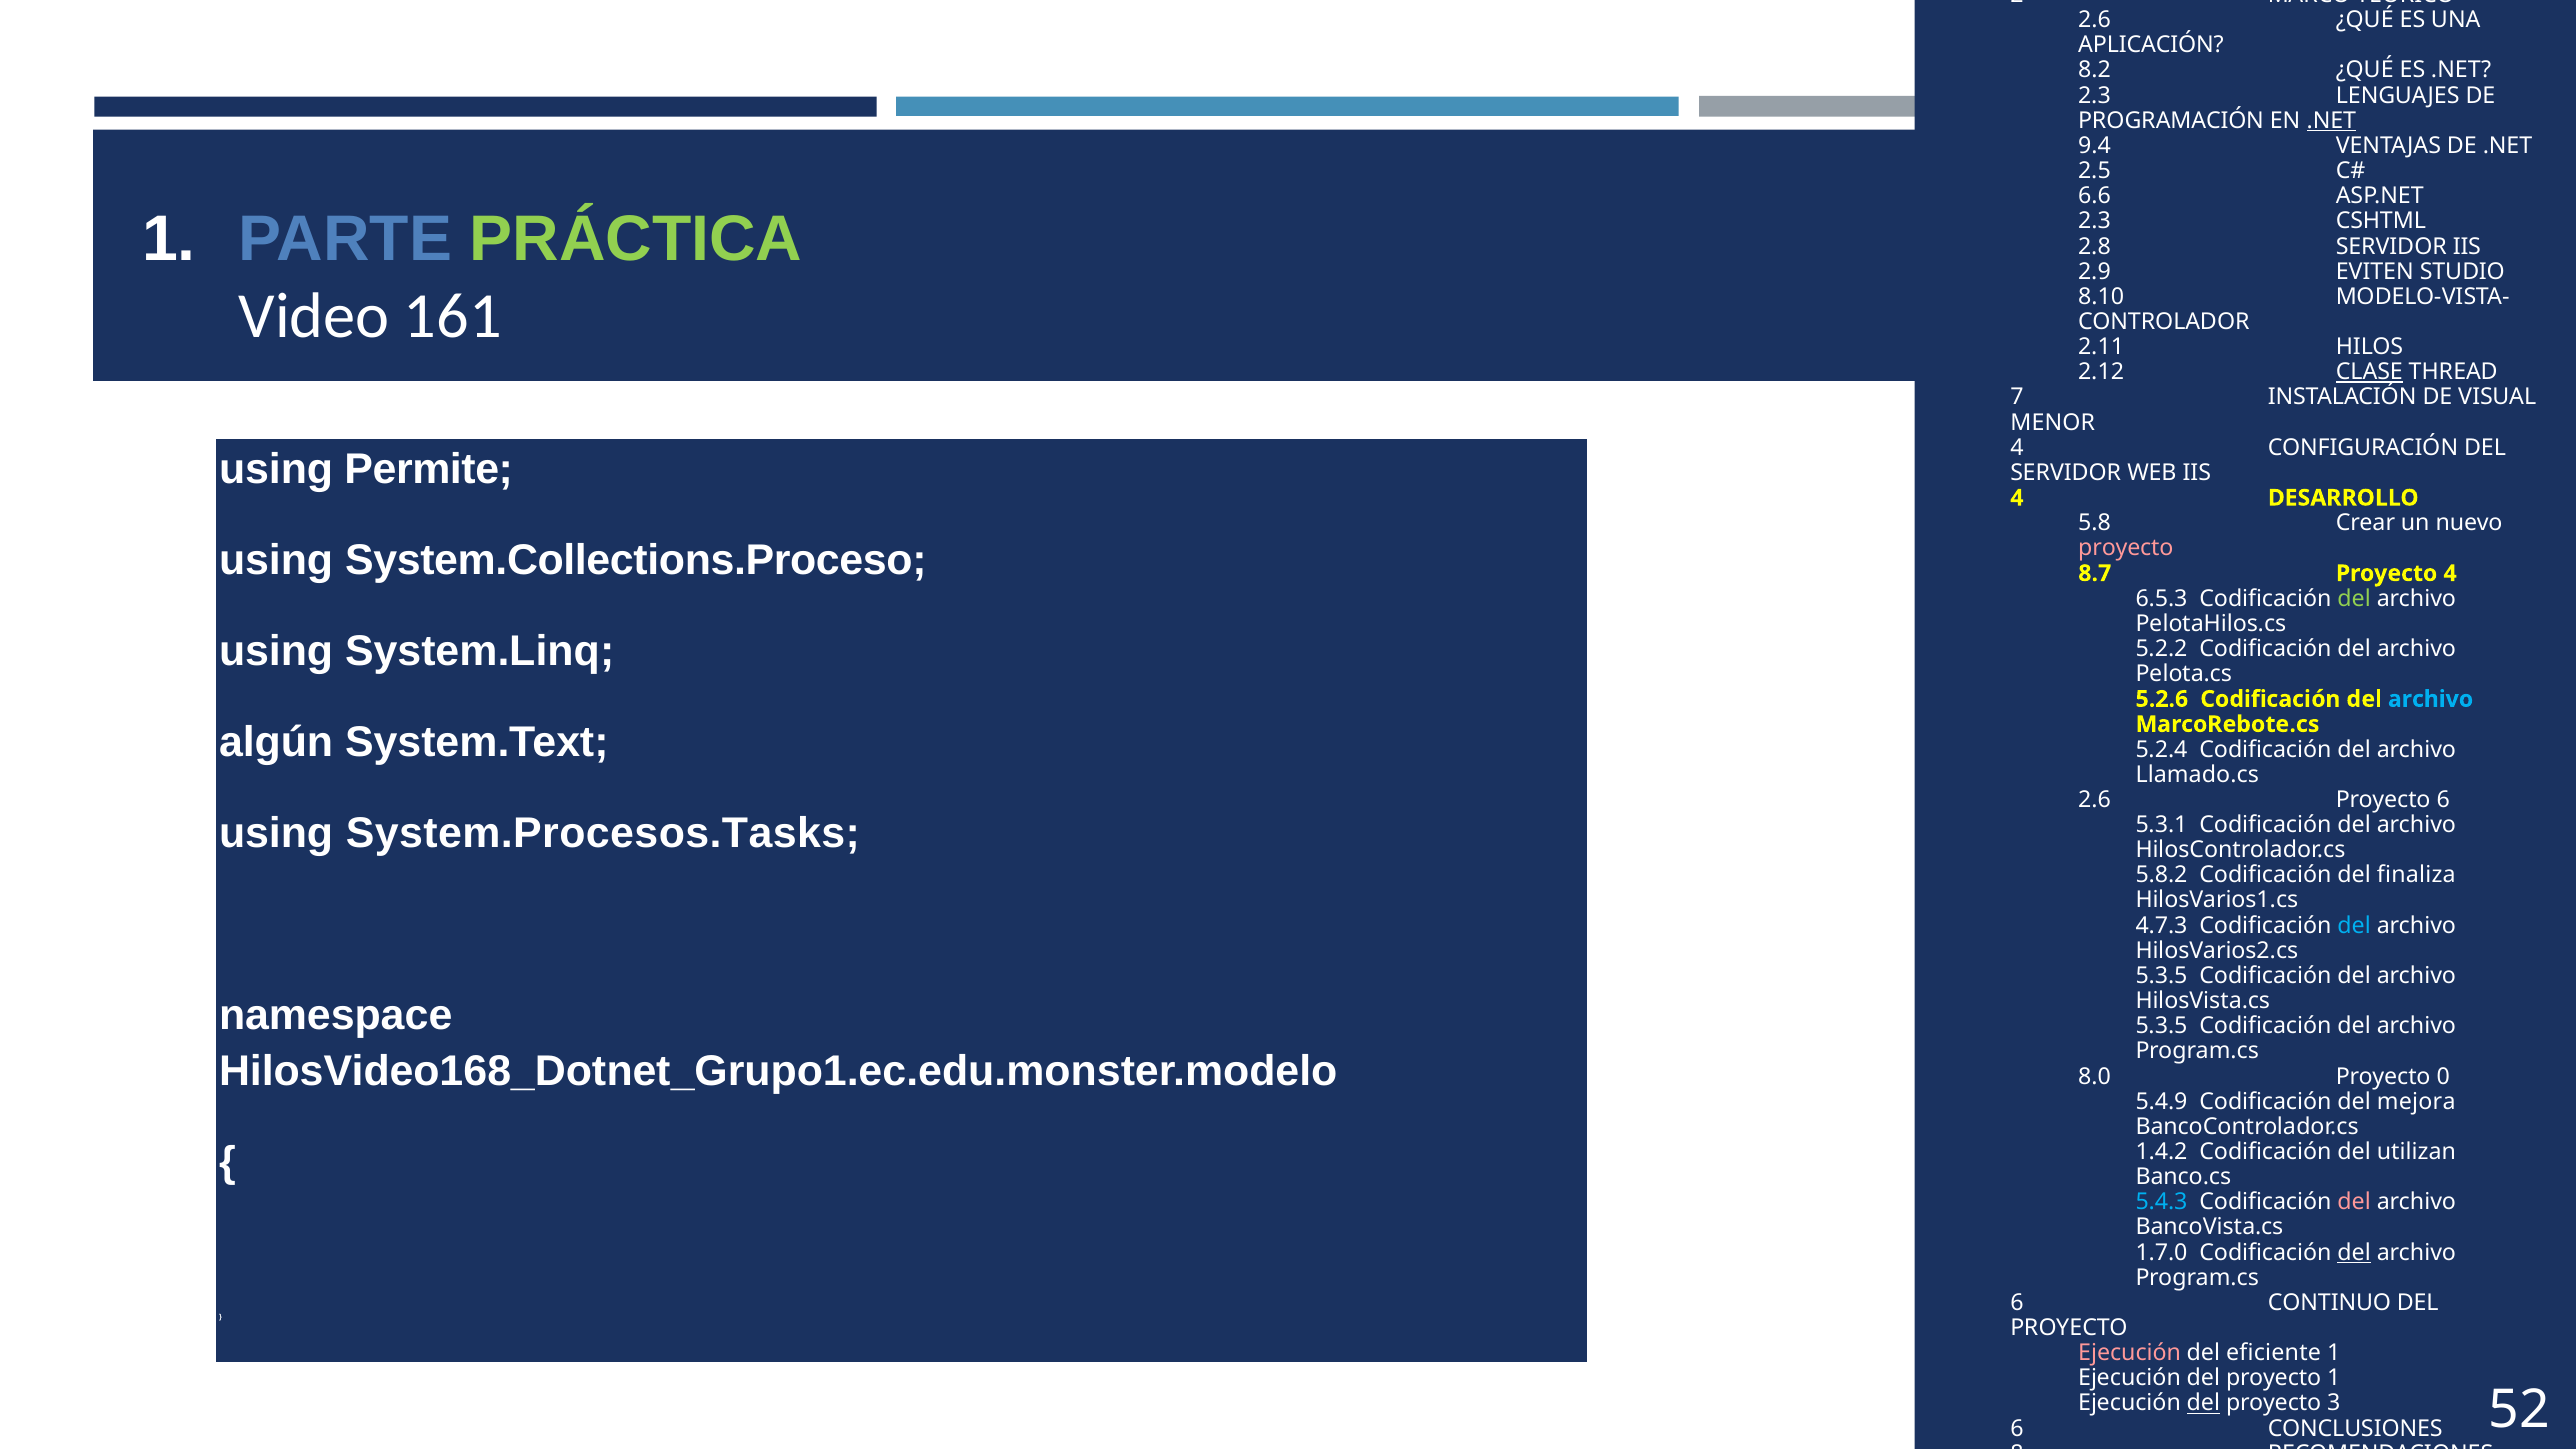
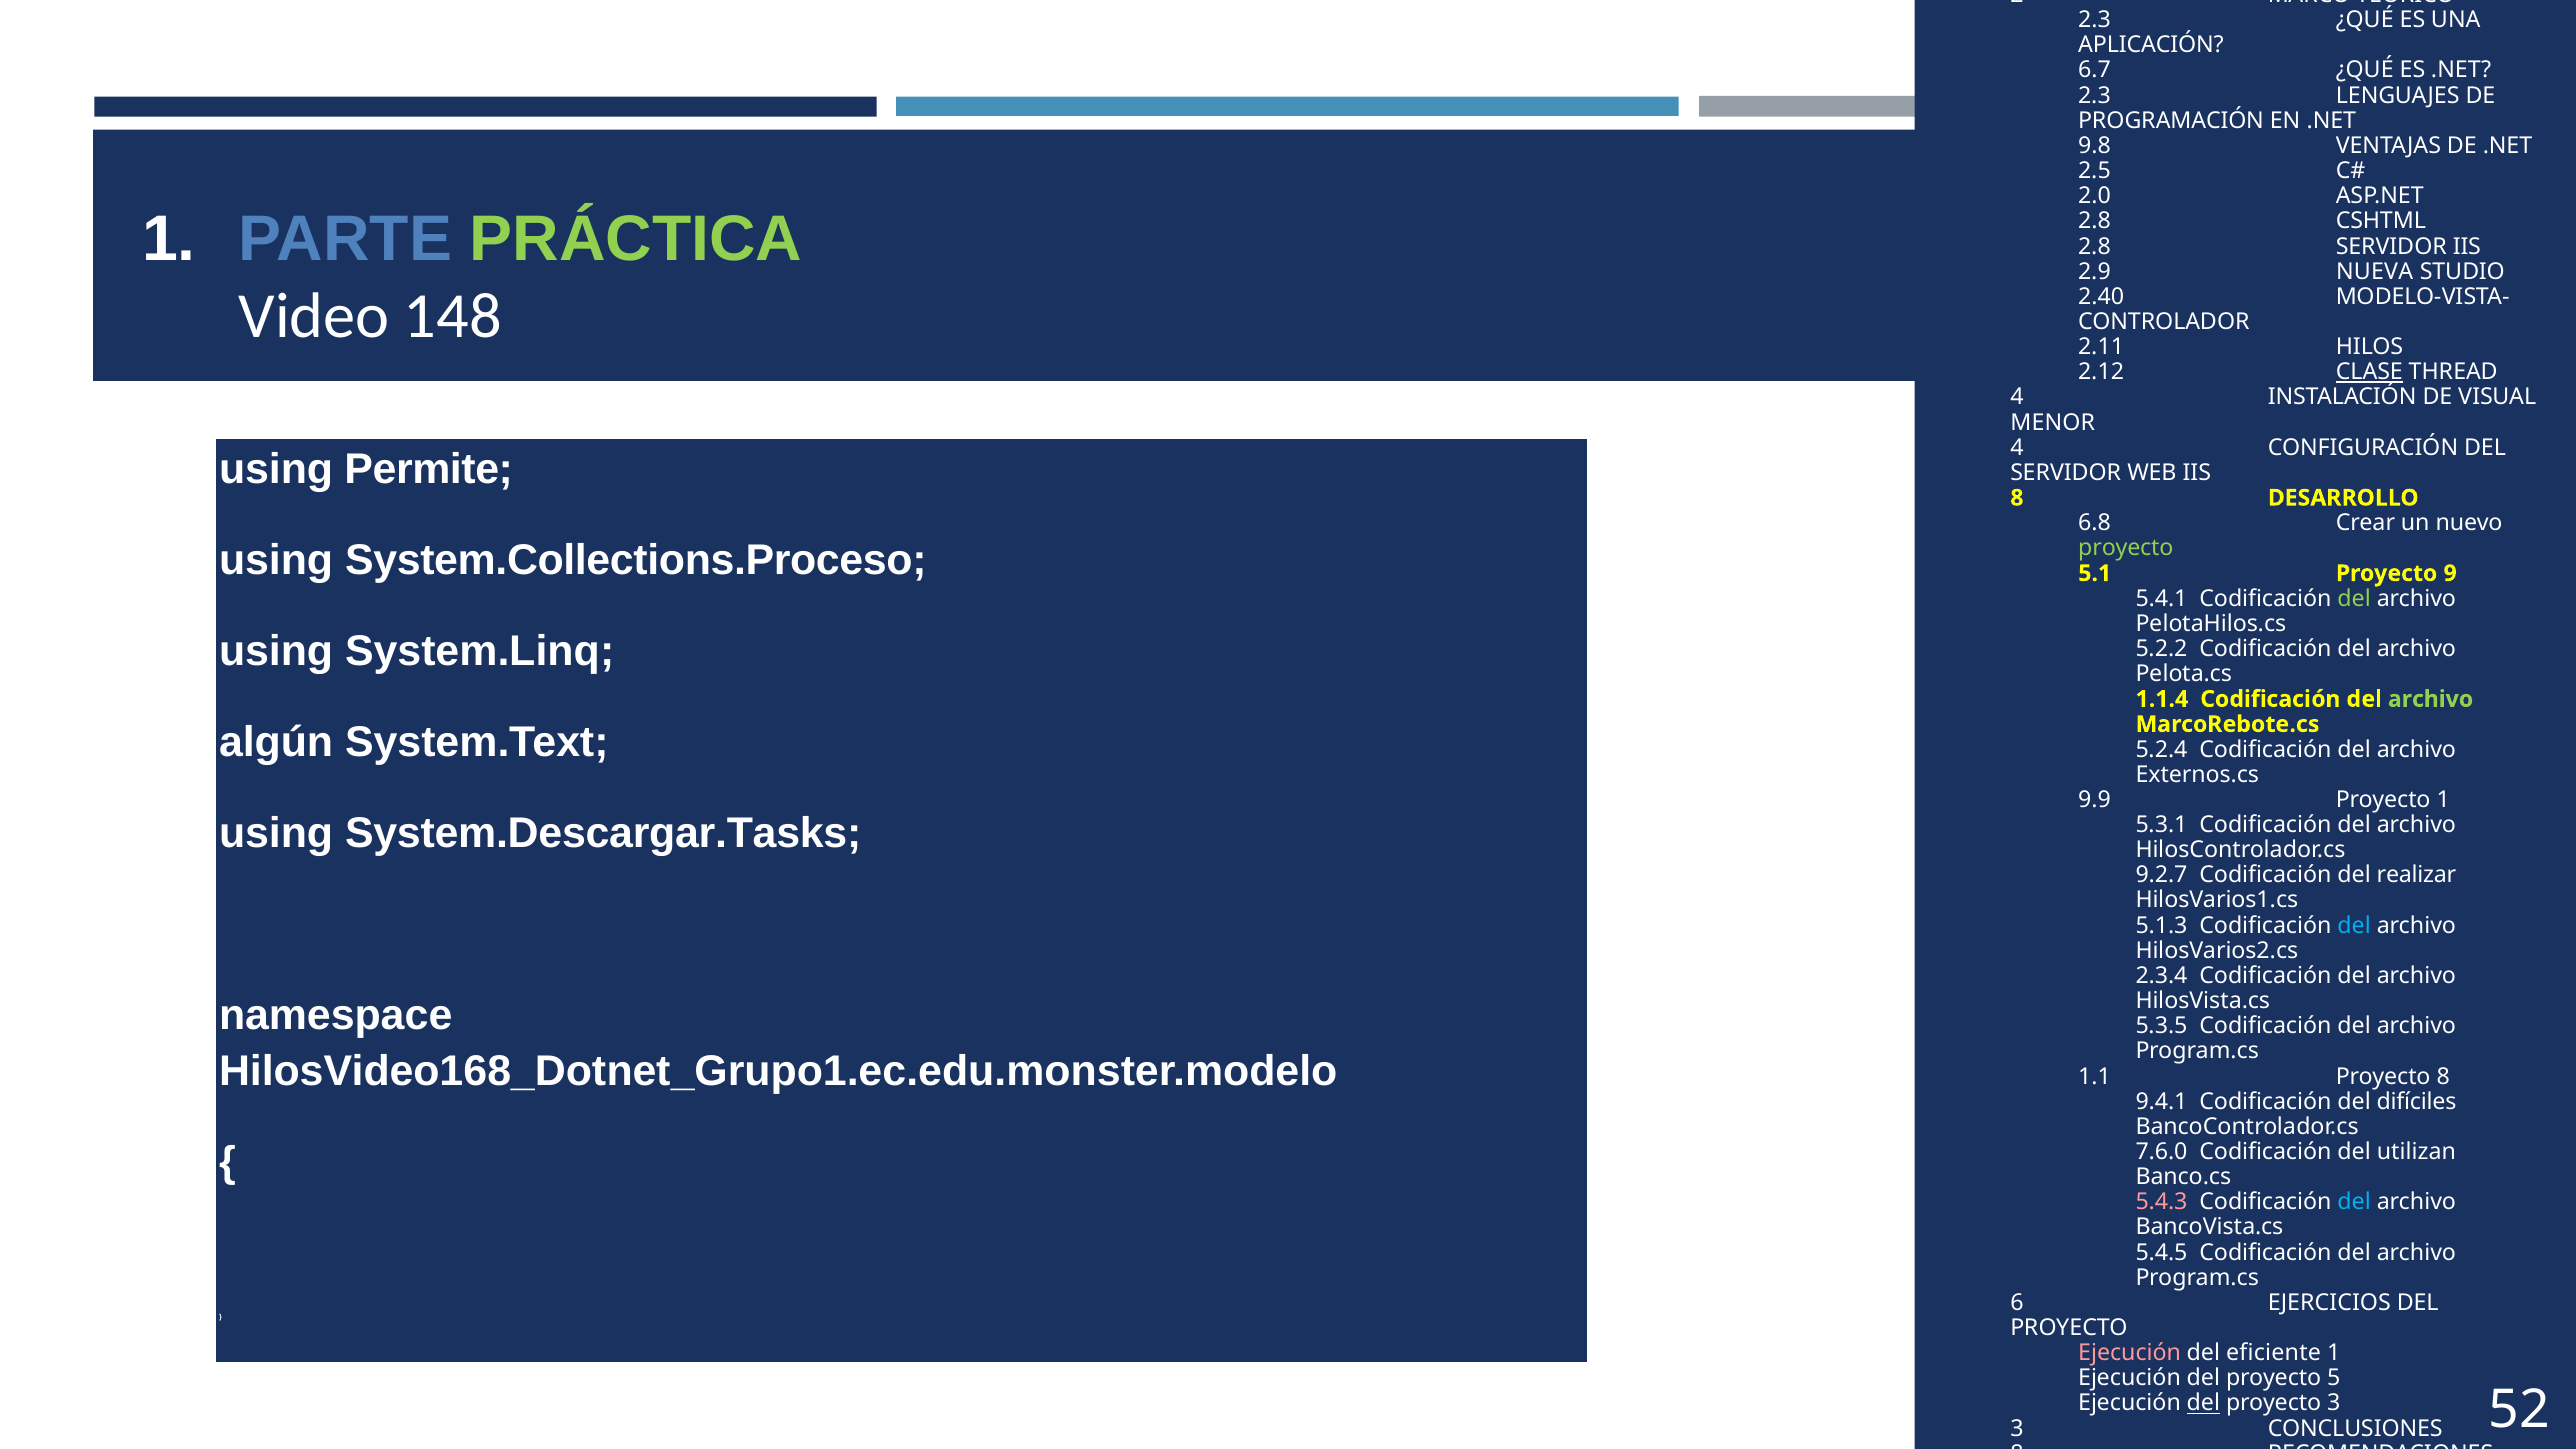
2.6: 2.6 -> 2.3 (2095, 20)
8.2: 8.2 -> 6.7 (2095, 70)
.NET underline: present -> none (2331, 121)
9.4: 9.4 -> 9.8 (2095, 146)
6.6: 6.6 -> 2.0 (2095, 196)
2.3: 2.3 -> 2.8 (2095, 221)
EVITEN: EVITEN -> NUEVA (2375, 272)
8.10: 8.10 -> 2.40 (2101, 297)
161: 161 -> 148 (453, 316)
7: 7 -> 4 (2017, 397)
4: 4 -> 8 (2017, 498)
5.8: 5.8 -> 6.8 (2095, 523)
proyecto colour: pink -> light green (2126, 548)
8.7: 8.7 -> 5.1 (2095, 573)
Proyecto 4: 4 -> 9 (2450, 573)
6.5.3: 6.5.3 -> 5.4.1 (2162, 599)
5.2.6: 5.2.6 -> 1.1.4 (2162, 699)
archivo colour: light blue -> light green (2431, 699)
Llamado.cs: Llamado.cs -> Externos.cs (2197, 775)
2.6: 2.6 -> 9.9 (2095, 800)
Proyecto 6: 6 -> 1 (2443, 800)
System.Procesos.Tasks: System.Procesos.Tasks -> System.Descargar.Tasks (603, 834)
5.8.2: 5.8.2 -> 9.2.7 (2162, 875)
finaliza: finaliza -> realizar (2416, 875)
4.7.3: 4.7.3 -> 5.1.3 (2162, 925)
5.3.5: 5.3.5 -> 2.3.4 (2162, 976)
8.0: 8.0 -> 1.1 (2095, 1076)
Proyecto 0: 0 -> 8 (2443, 1076)
5.4.9: 5.4.9 -> 9.4.1 (2162, 1102)
mejora: mejora -> difíciles (2416, 1102)
1.4.2: 1.4.2 -> 7.6.0 (2162, 1152)
5.4.3 colour: light blue -> pink (2162, 1202)
del colour: pink -> light blue (2354, 1202)
1.7.0: 1.7.0 -> 5.4.5 (2162, 1252)
del underline: present -> none (2354, 1252)
CONTINUO: CONTINUO -> EJERCICIOS (2329, 1303)
proyecto 1: 1 -> 5 (2334, 1378)
6: 6 -> 3 (2017, 1429)
